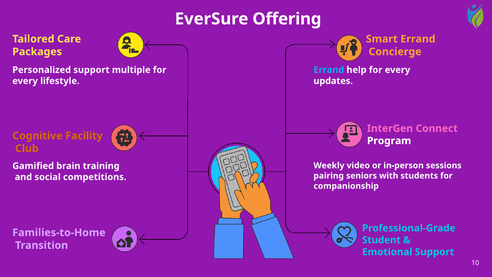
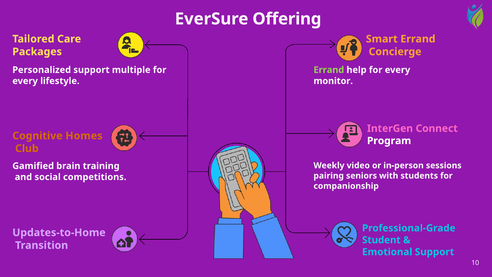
Errand colour: light blue -> light green (329, 70)
updates: updates -> monitor (333, 81)
Facility: Facility -> Homes (84, 136)
Families-to-Home: Families-to-Home -> Updates-to-Home (59, 232)
